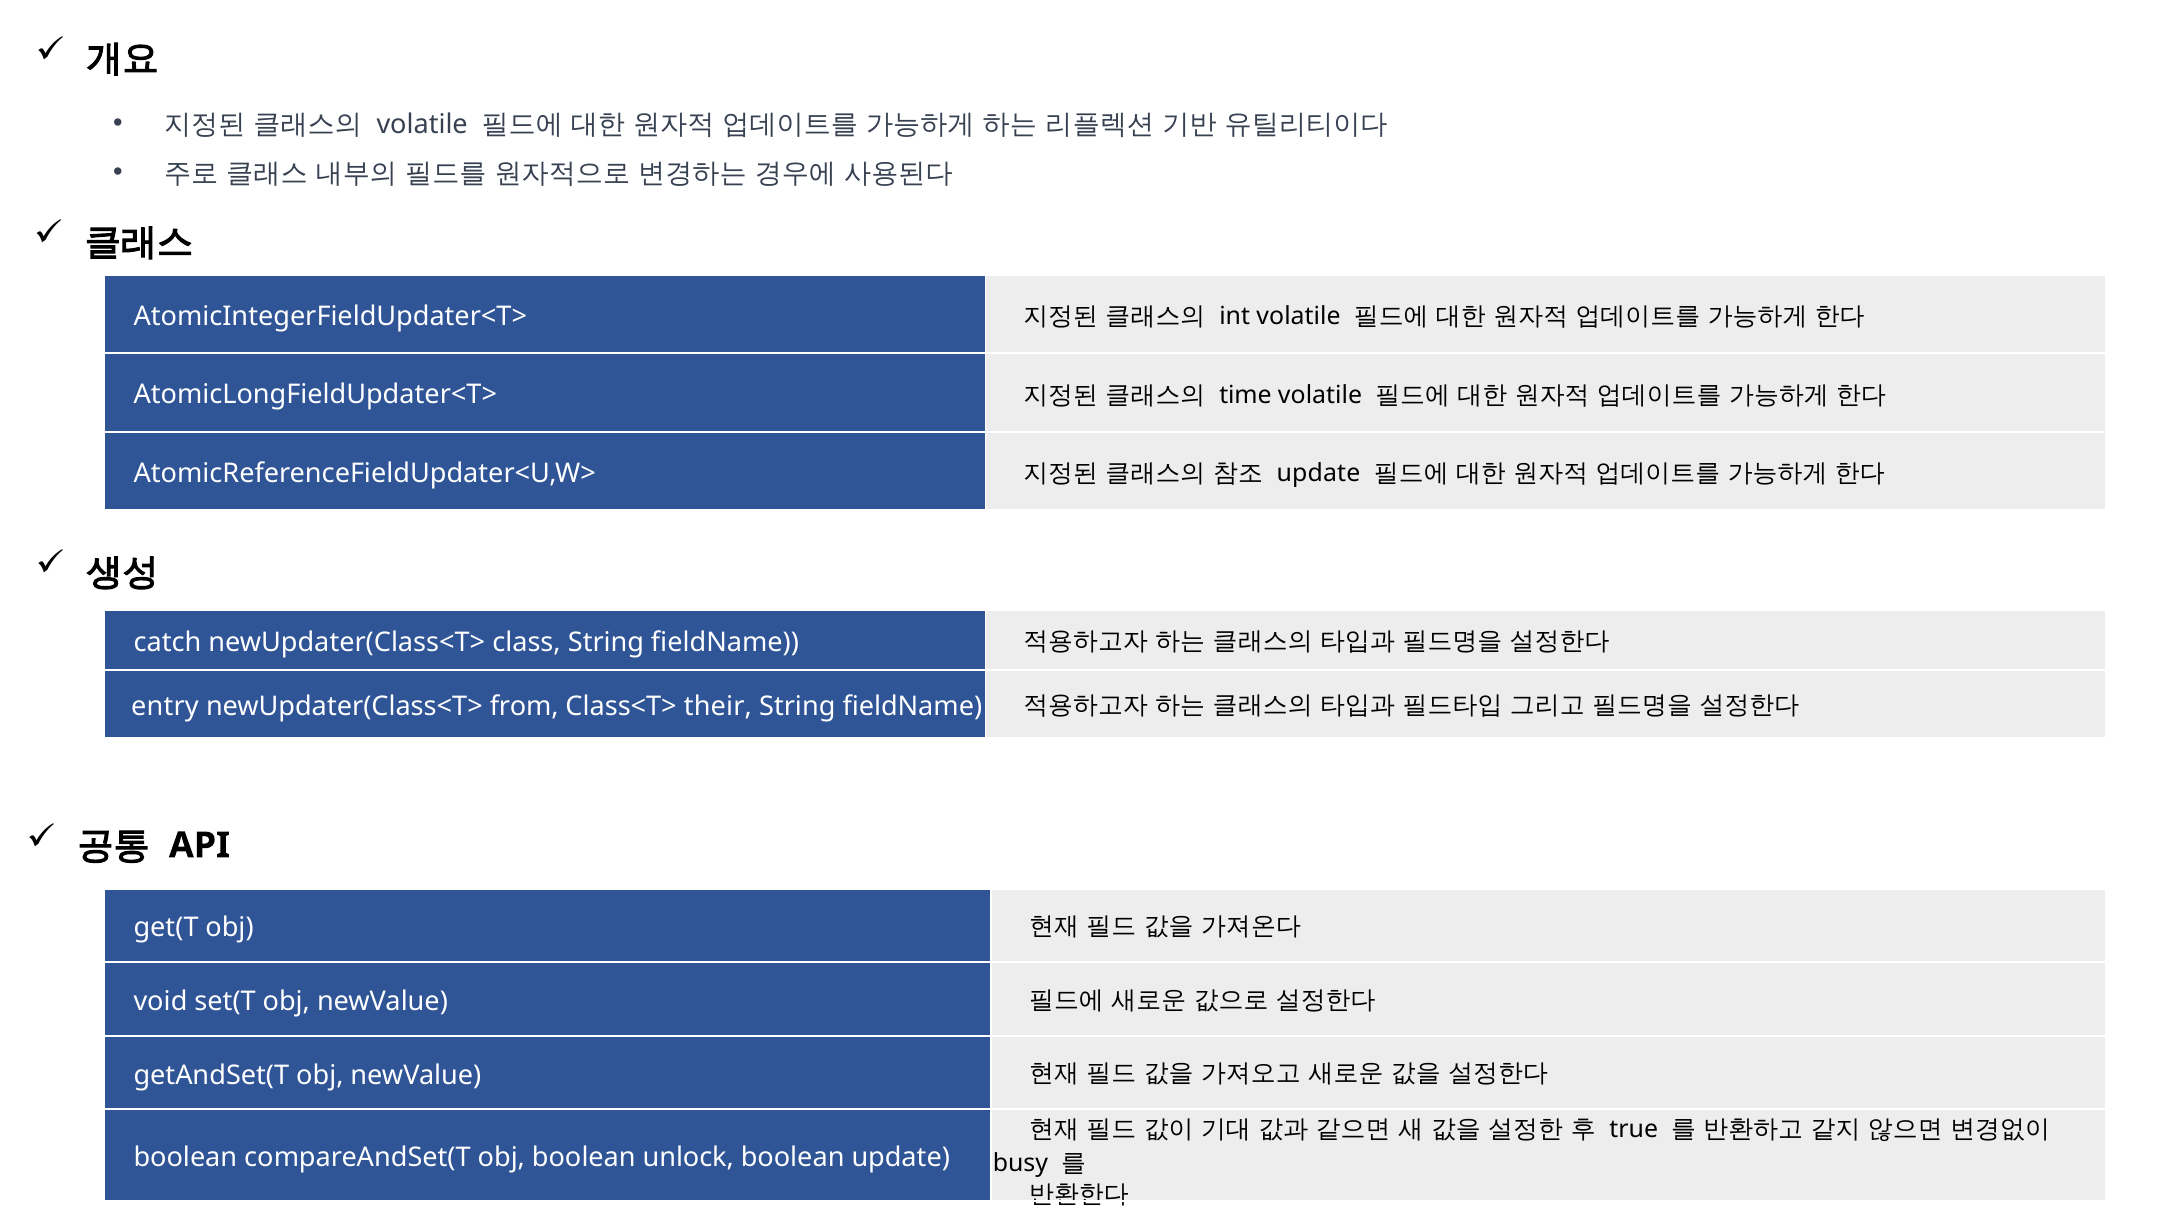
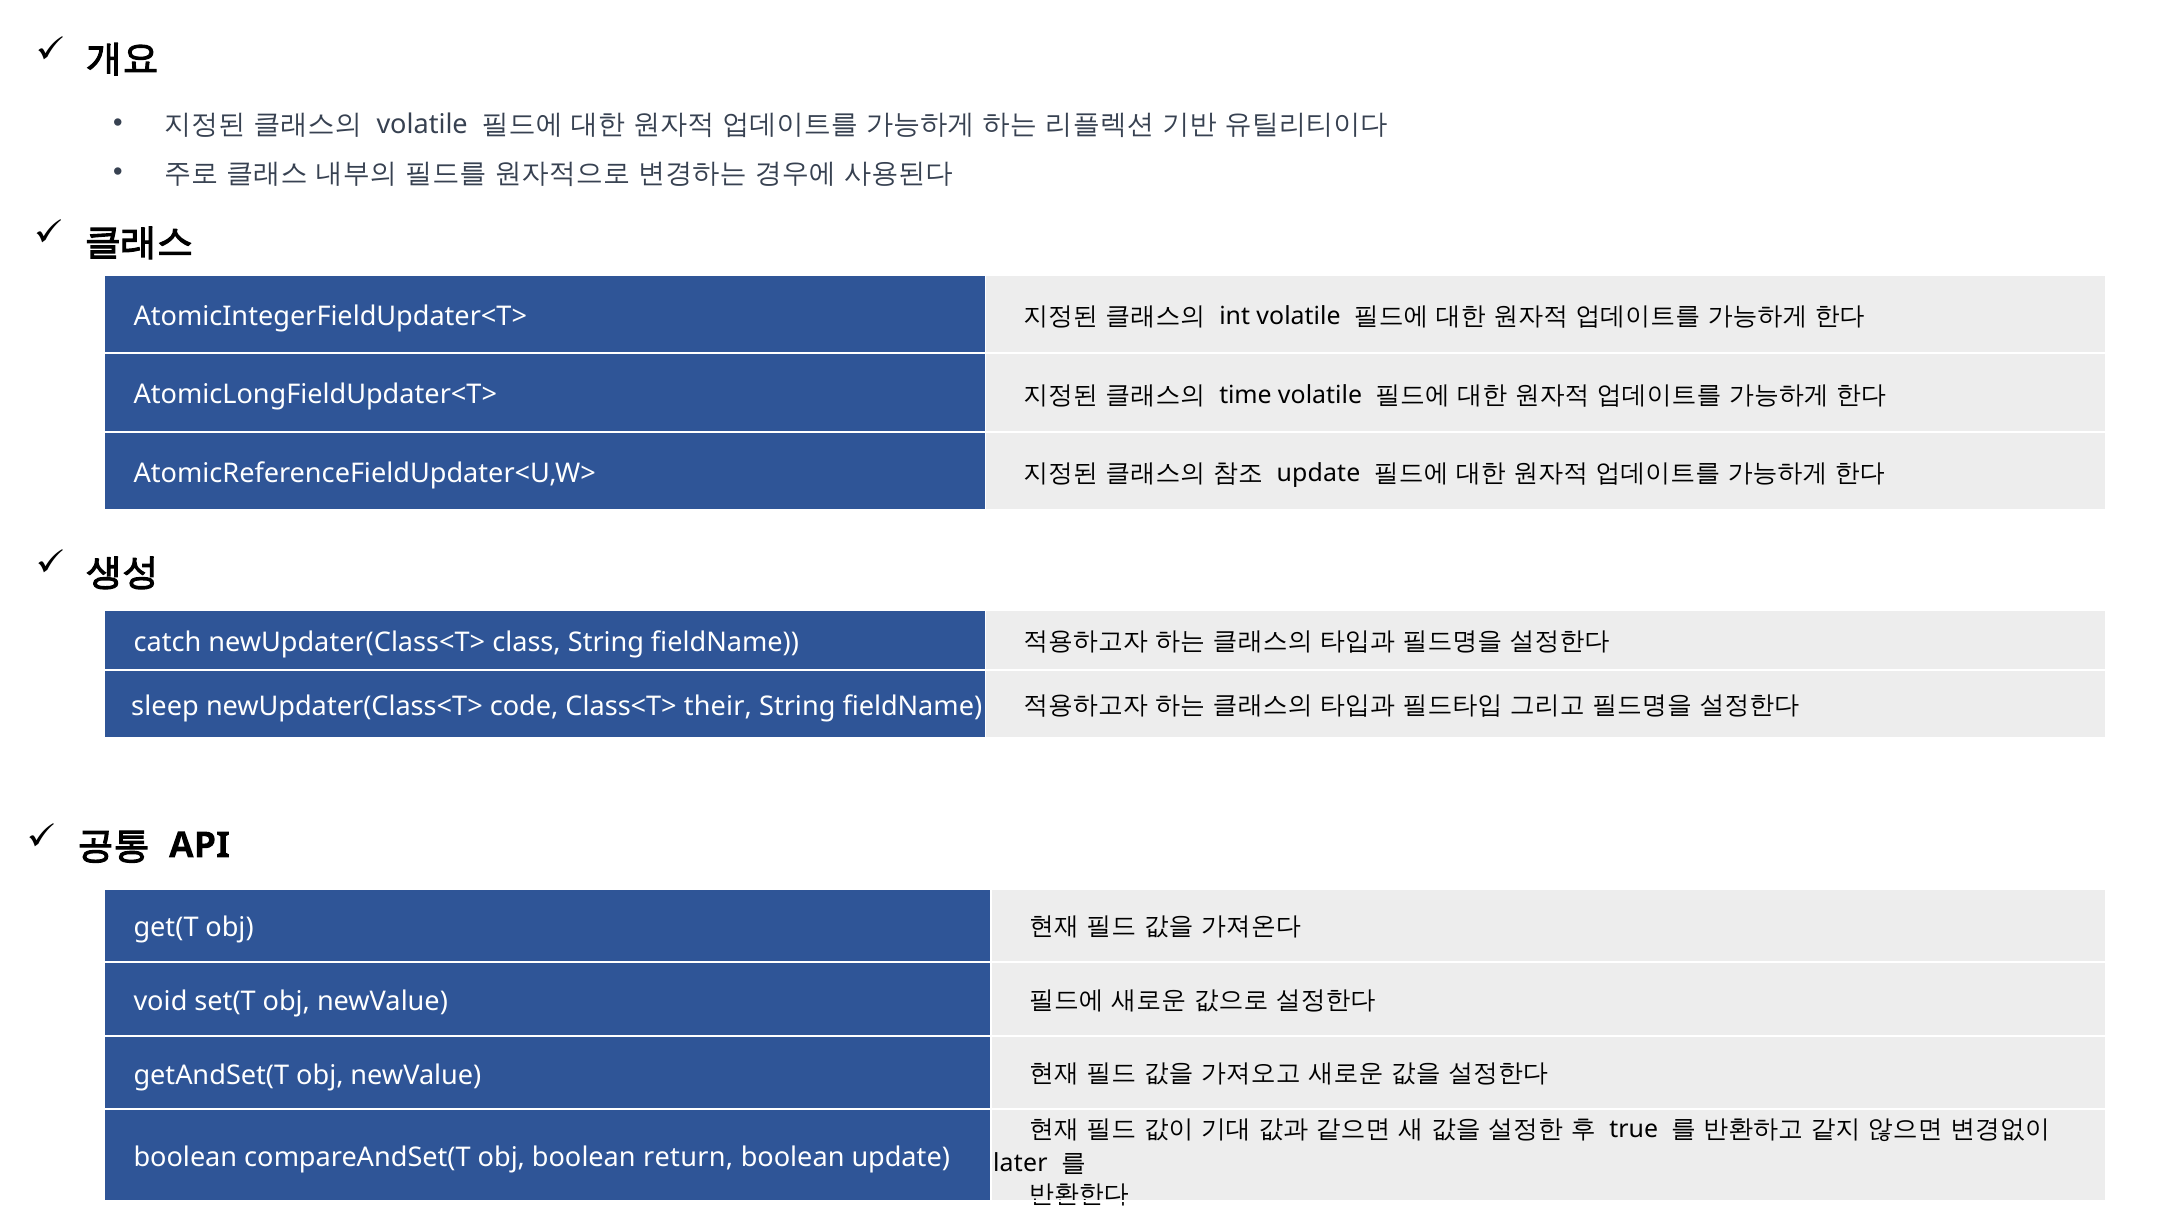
entry: entry -> sleep (165, 707)
from: from -> code (524, 707)
unlock: unlock -> return (688, 1158)
busy: busy -> later (1020, 1163)
